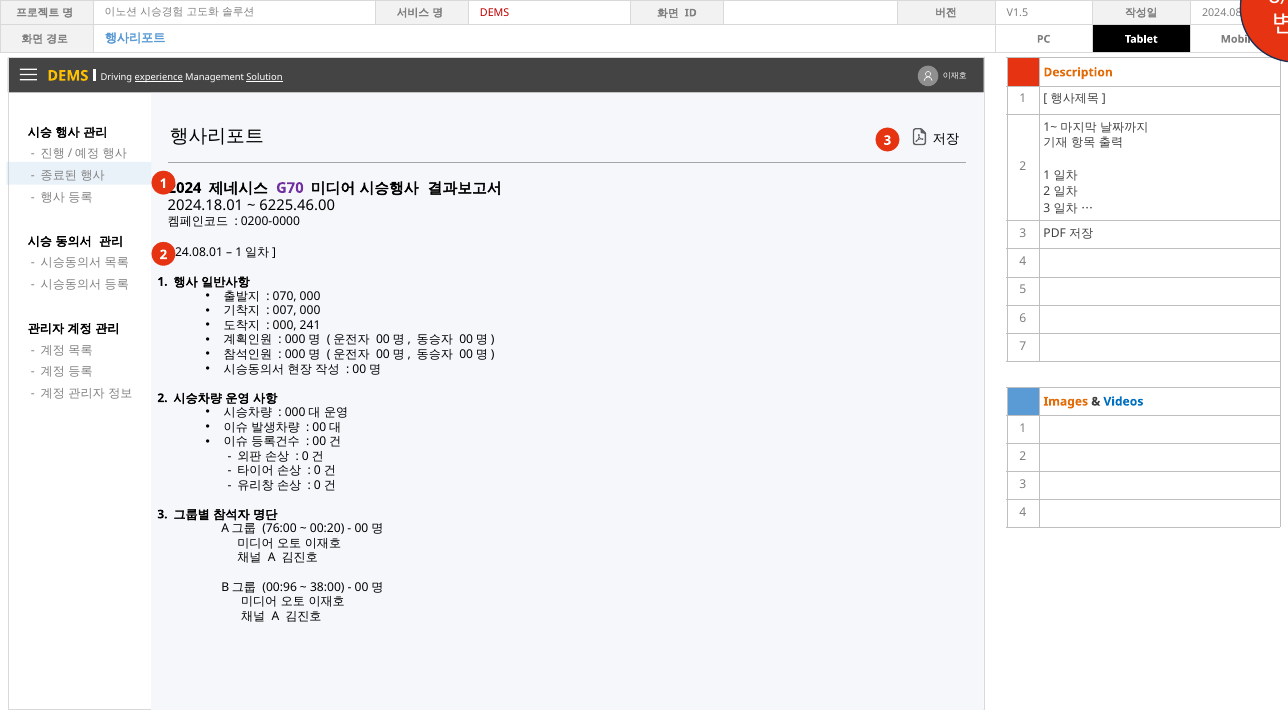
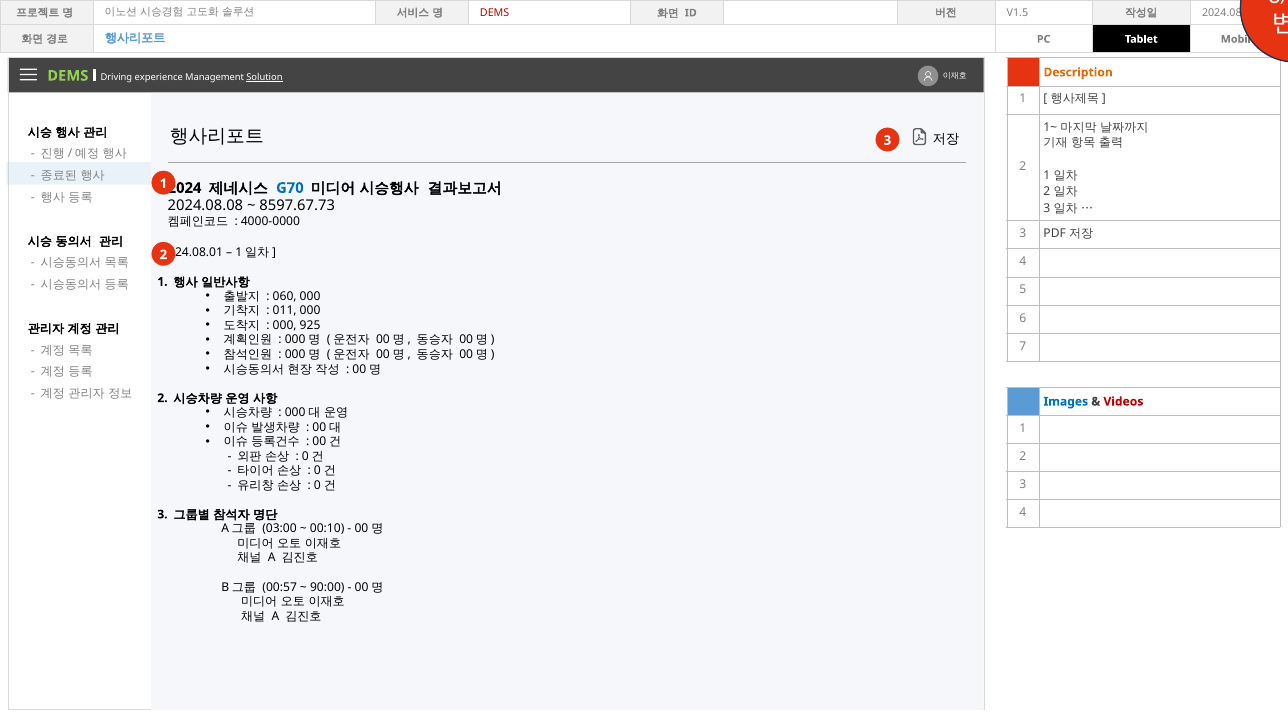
DEMS colour: yellow -> light green (68, 76)
experience underline: present -> none (159, 77)
G70 colour: purple -> blue (290, 188)
2024.18.01: 2024.18.01 -> 2024.08.08 (205, 206)
6225.46.00: 6225.46.00 -> 8597.67.73 (297, 206)
0200-0000: 0200-0000 -> 4000-0000 (270, 221)
070: 070 -> 060 (285, 296)
007: 007 -> 011 (285, 311)
241: 241 -> 925 (310, 325)
Images colour: orange -> blue (1066, 401)
Videos colour: blue -> red (1123, 401)
76:00: 76:00 -> 03:00 (280, 529)
00:20: 00:20 -> 00:10 (327, 529)
00:96: 00:96 -> 00:57 (280, 587)
38:00: 38:00 -> 90:00 (327, 587)
